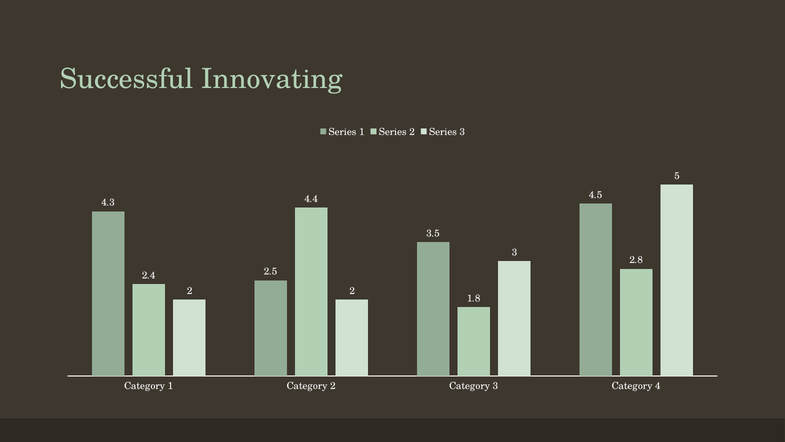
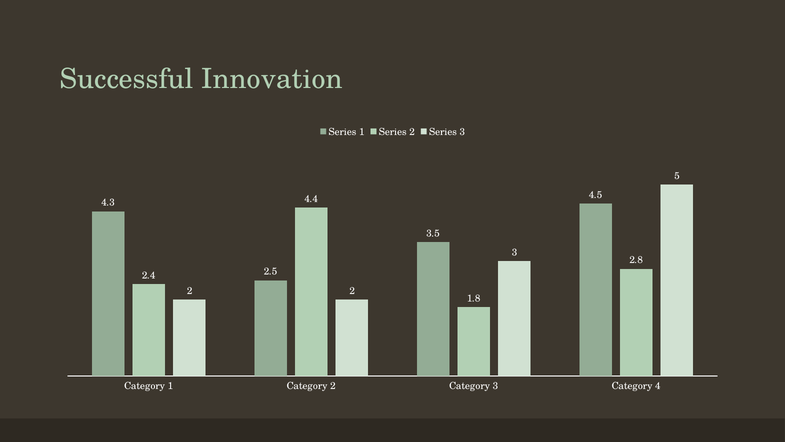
Innovating: Innovating -> Innovation (272, 79)
